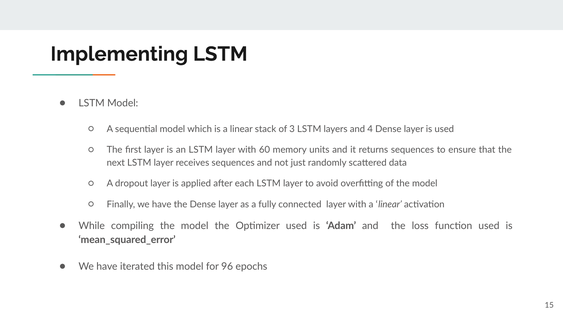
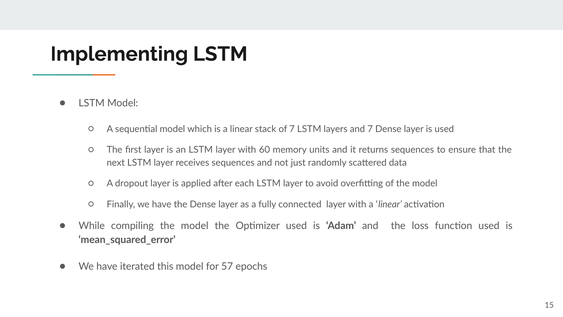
of 3: 3 -> 7 (292, 129)
and 4: 4 -> 7 (370, 129)
96: 96 -> 57 (227, 266)
